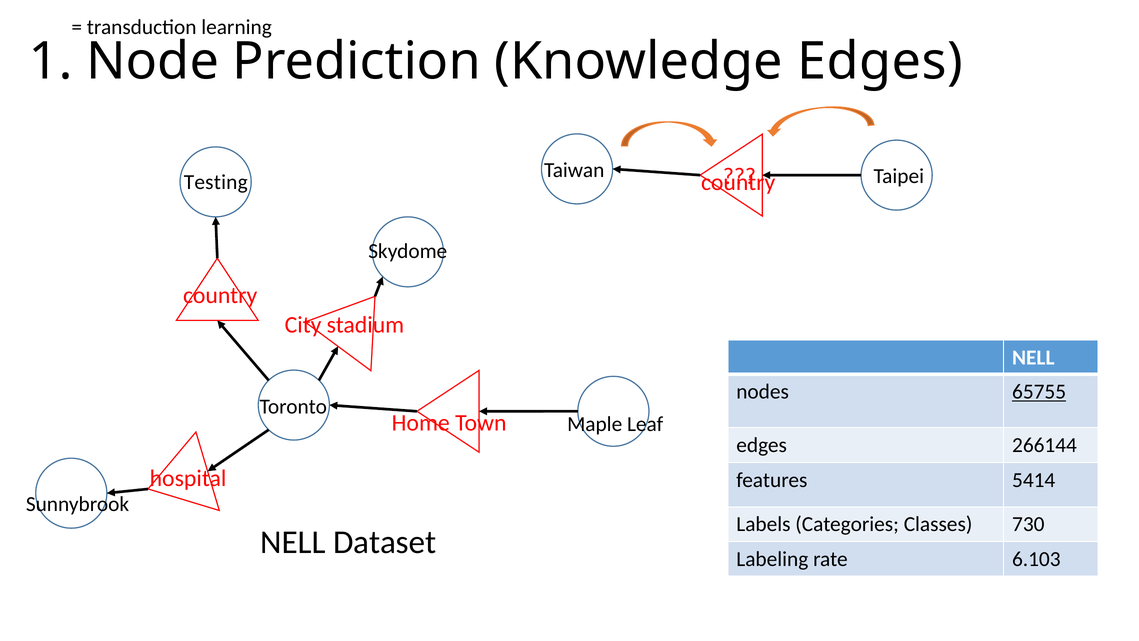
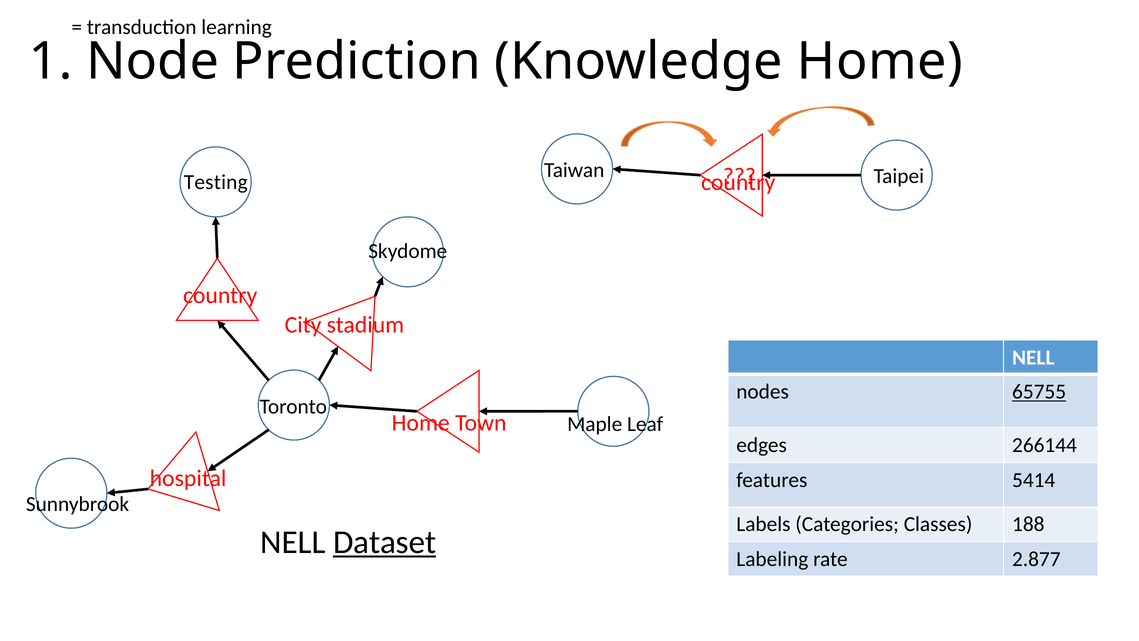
Knowledge Edges: Edges -> Home (880, 62)
730: 730 -> 188 (1028, 524)
Dataset underline: none -> present (385, 542)
6.103: 6.103 -> 2.877 (1036, 559)
